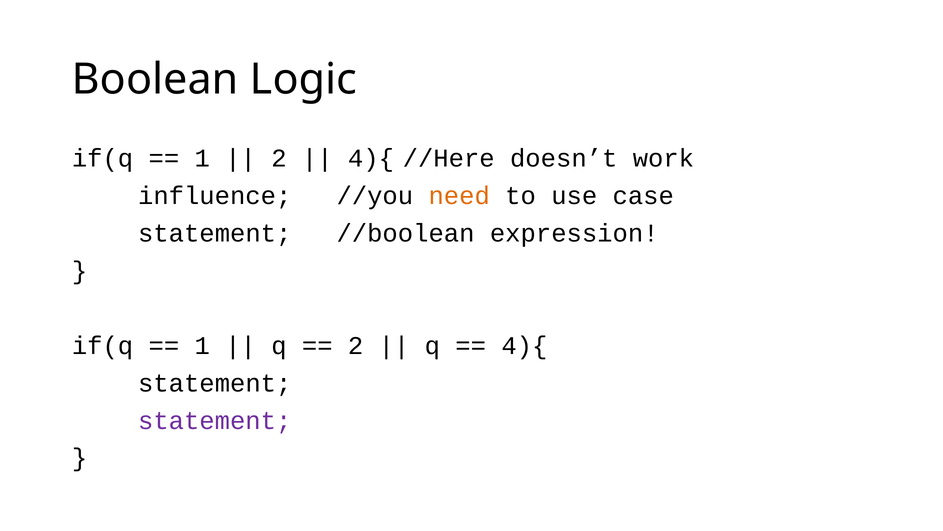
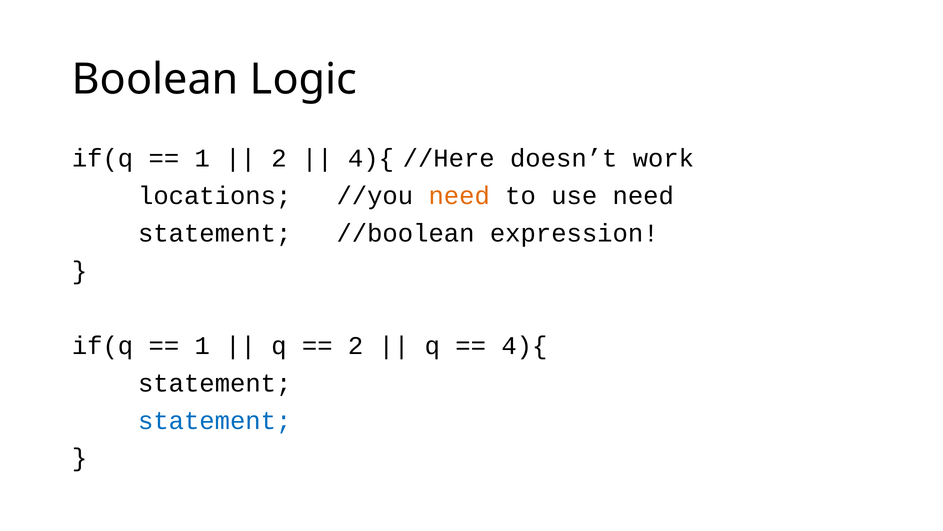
influence: influence -> locations (215, 196)
use case: case -> need (643, 196)
statement colour: purple -> blue (215, 420)
